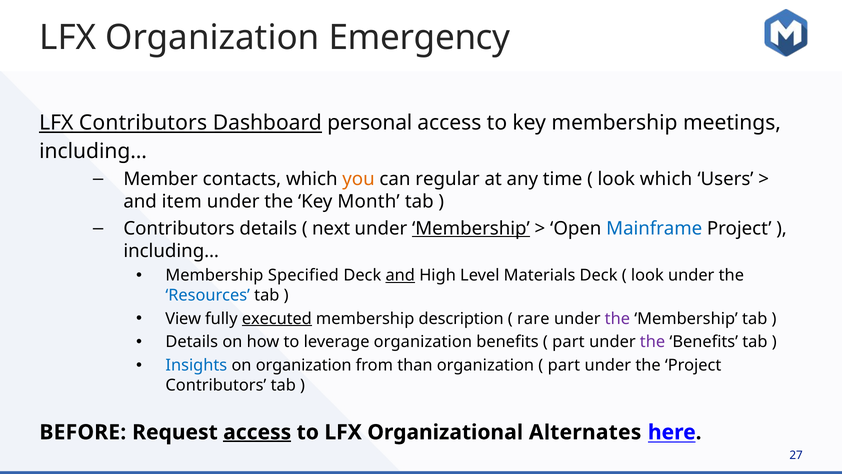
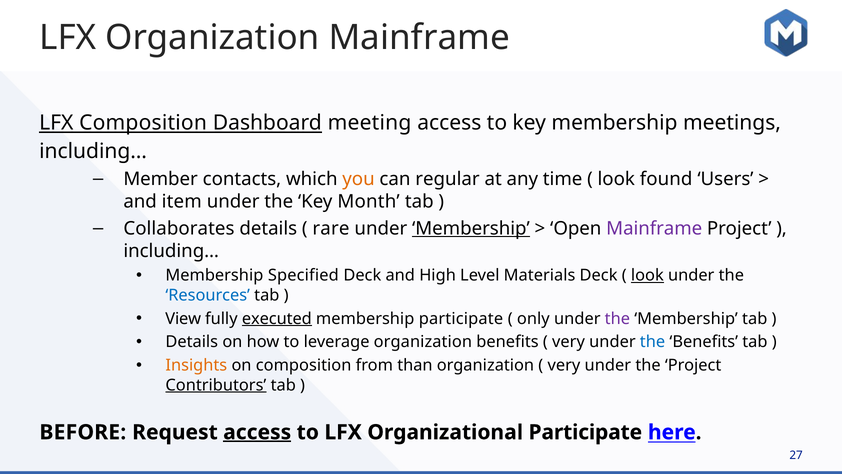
Organization Emergency: Emergency -> Mainframe (419, 38)
LFX Contributors: Contributors -> Composition (143, 123)
personal: personal -> meeting (370, 123)
look which: which -> found (666, 179)
Contributors: Contributors -> Collaborates (179, 228)
next: next -> rare (331, 228)
Mainframe colour: blue -> purple (654, 228)
and underline: present -> none (400, 275)
look underline: none -> present (647, 275)
membership description: description -> participate (461, 318)
rare: rare -> only (533, 318)
part: part -> very (568, 342)
the colour: purple -> blue (653, 342)
Insights colour: blue -> orange (196, 365)
on organization: organization -> composition (304, 365)
part: part -> very (564, 365)
Contributors underline: none -> present (216, 385)
Organizational Alternates: Alternates -> Participate (585, 432)
